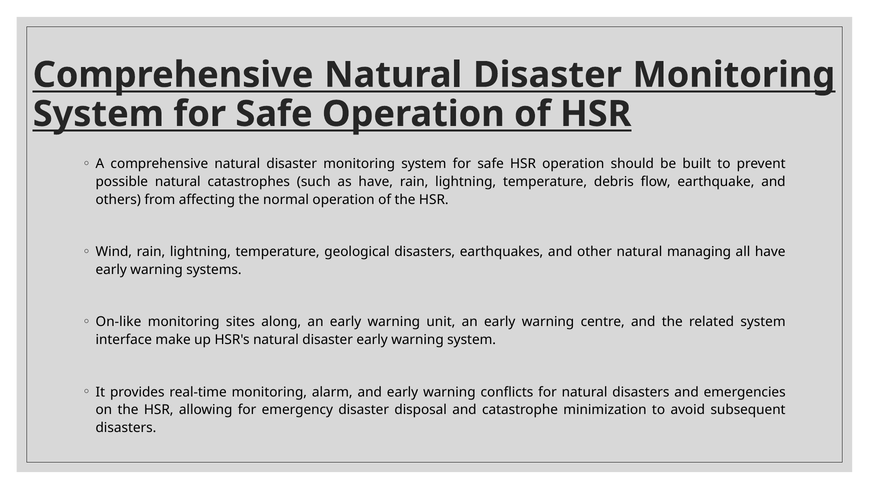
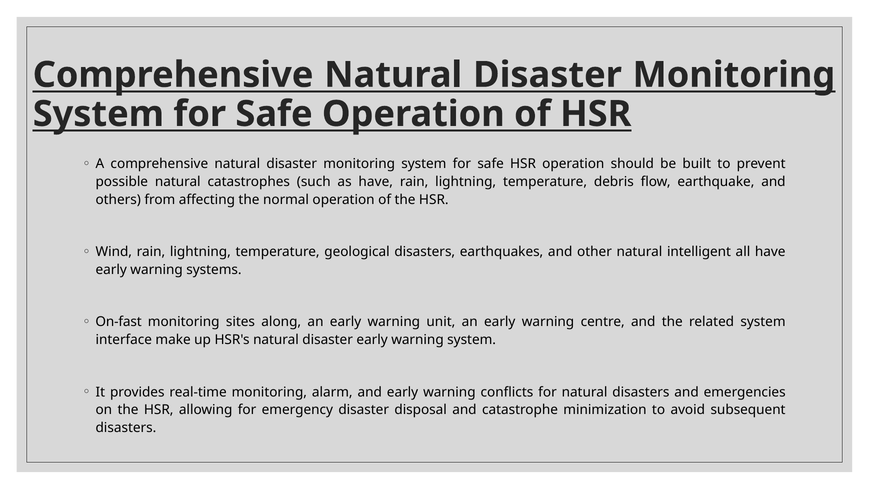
managing: managing -> intelligent (699, 252)
On-like: On-like -> On-fast (119, 322)
